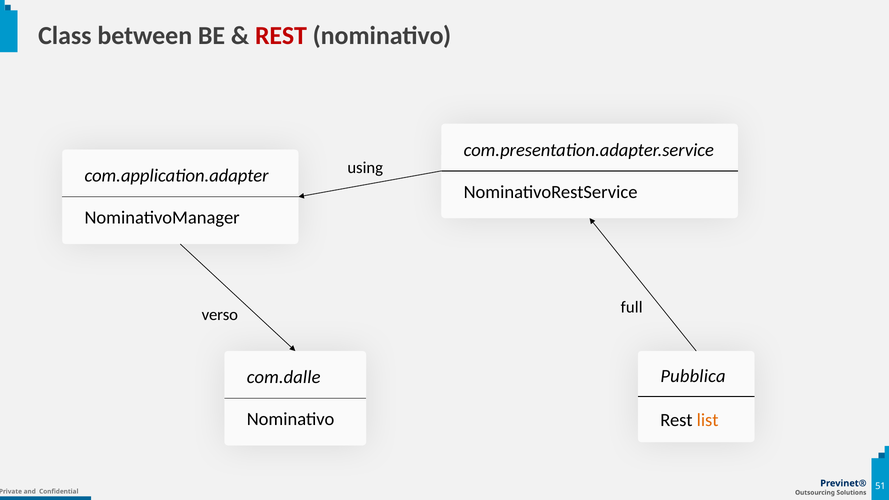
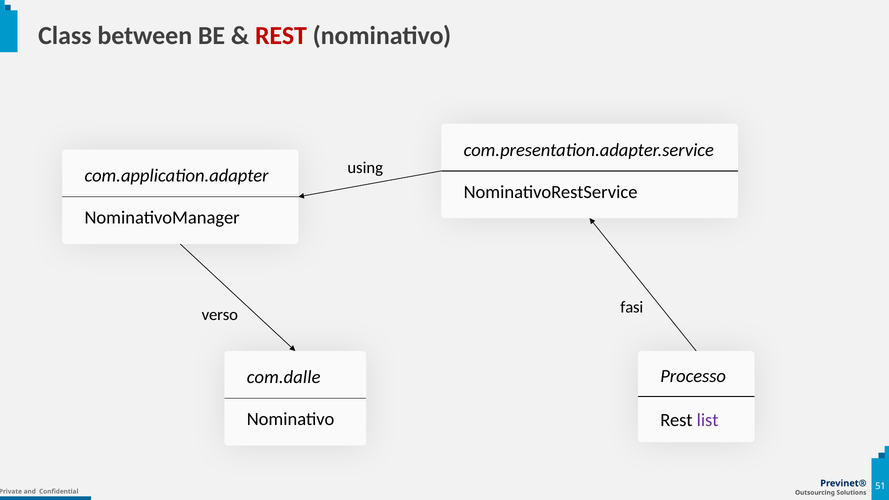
full: full -> fasi (632, 308)
Pubblica: Pubblica -> Processo (693, 376)
list colour: orange -> purple (708, 420)
